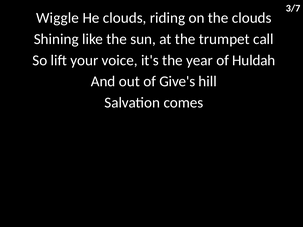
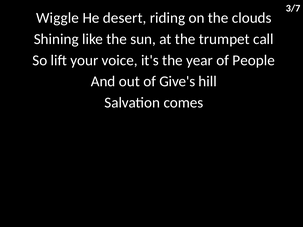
He clouds: clouds -> desert (125, 18)
Huldah: Huldah -> People (254, 60)
